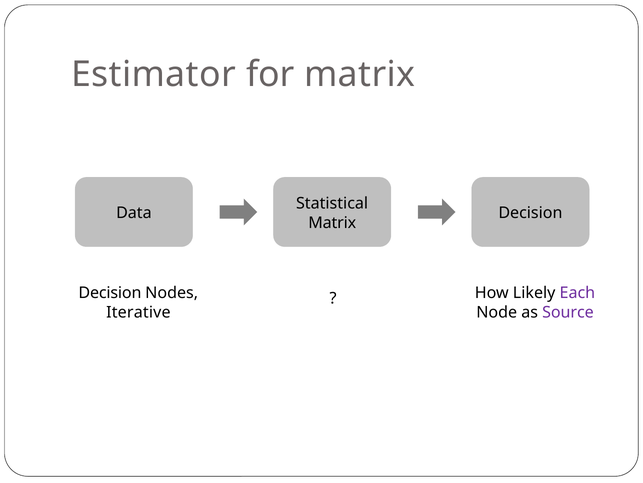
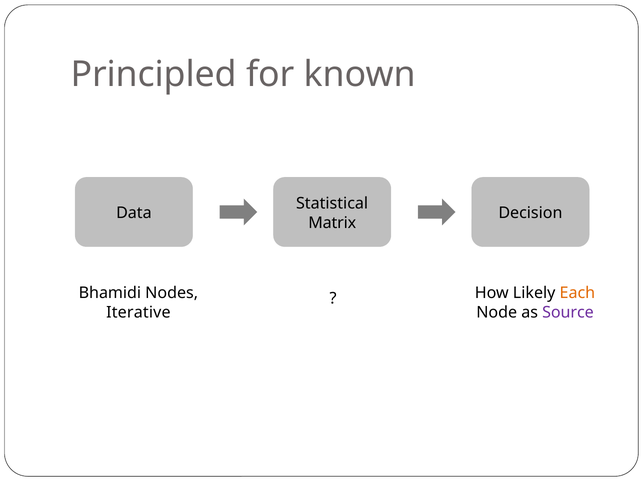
Estimator: Estimator -> Principled (154, 74)
for matrix: matrix -> known (360, 74)
Decision: Decision -> Bhamidi (110, 293)
Each colour: purple -> orange (577, 293)
